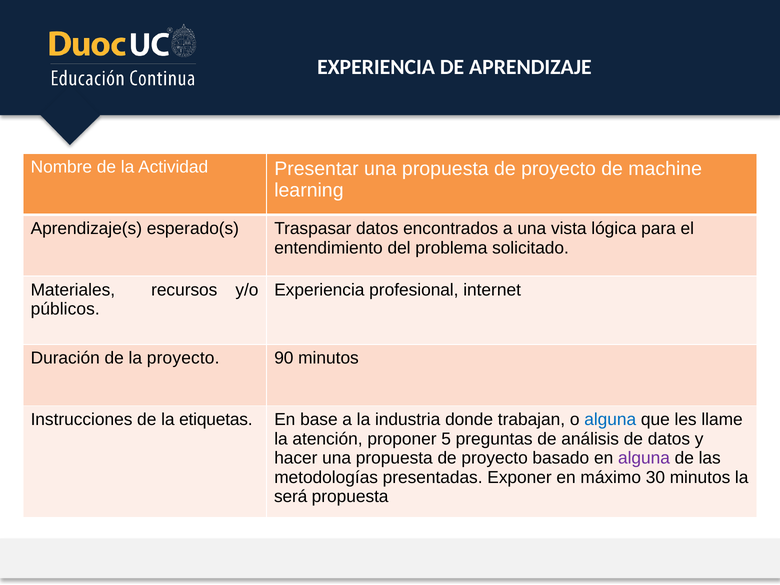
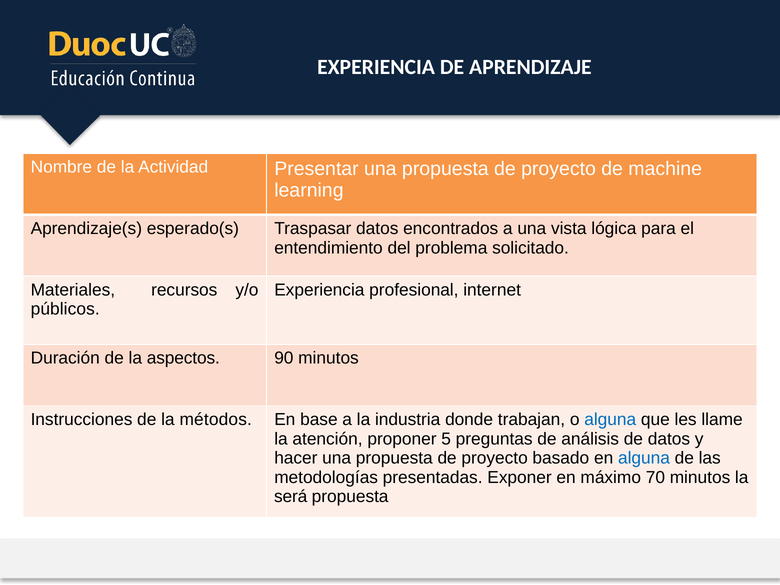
la proyecto: proyecto -> aspectos (183, 358)
etiquetas: etiquetas -> métodos (216, 420)
alguna colour: purple -> blue (644, 458)
30: 30 -> 70 (655, 477)
